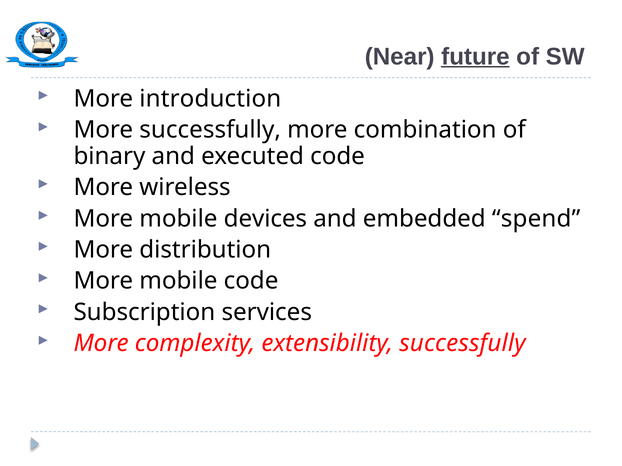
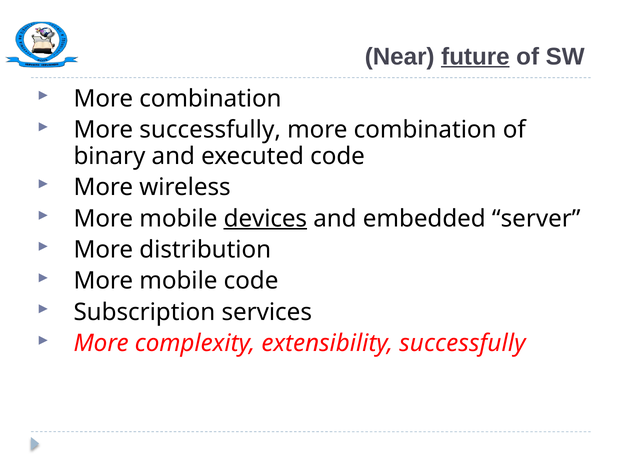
introduction: introduction -> combination (210, 99)
devices underline: none -> present (265, 219)
spend: spend -> server (536, 219)
